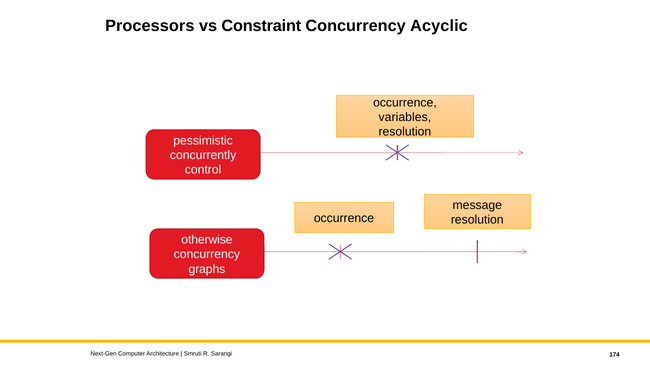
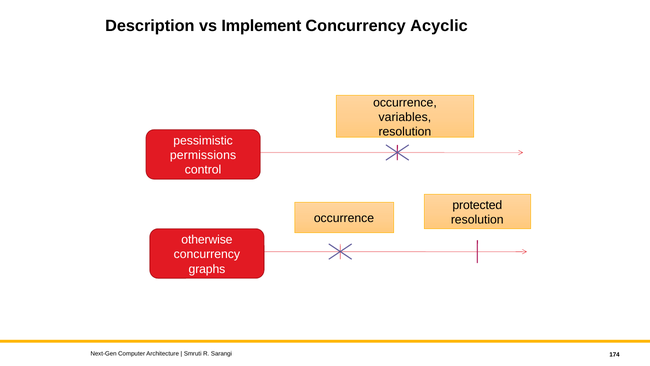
Processors: Processors -> Description (150, 26)
Constraint: Constraint -> Implement (261, 26)
concurrently: concurrently -> permissions (203, 155)
message: message -> protected (477, 205)
